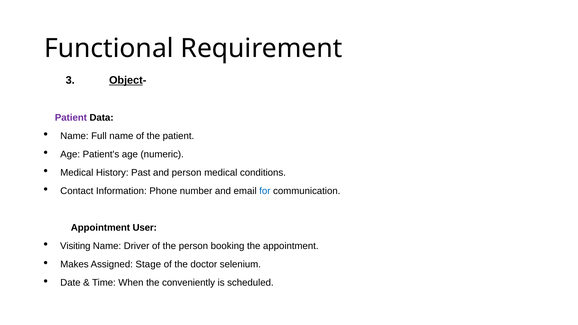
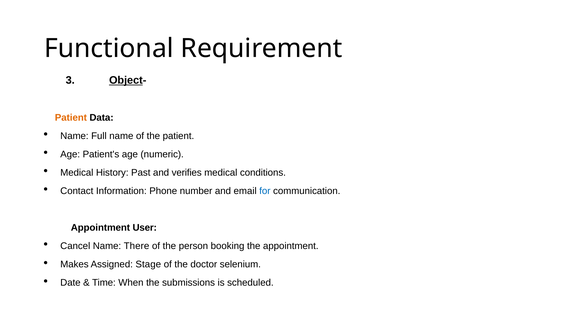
Patient colour: purple -> orange (71, 118)
and person: person -> verifies (187, 173)
Visiting: Visiting -> Cancel (75, 246)
Driver: Driver -> There (137, 246)
conveniently: conveniently -> submissions (189, 283)
